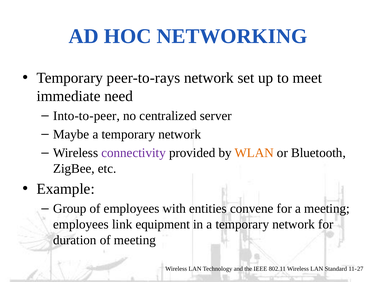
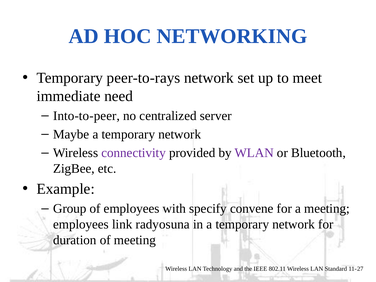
WLAN colour: orange -> purple (254, 153)
entities: entities -> specify (208, 209)
equipment: equipment -> radyosuna (163, 224)
